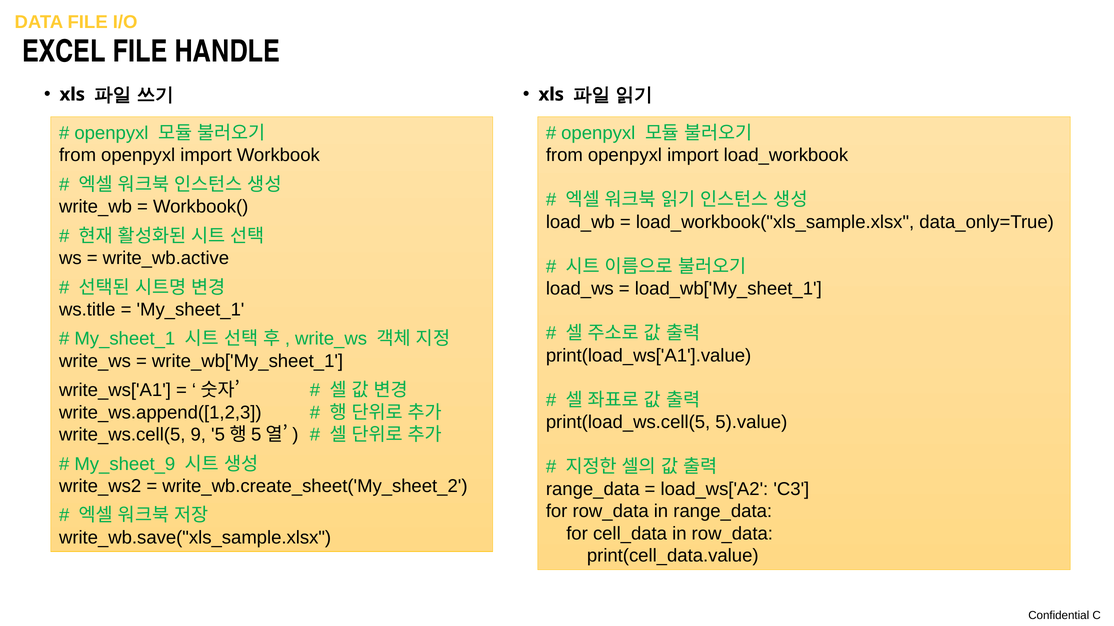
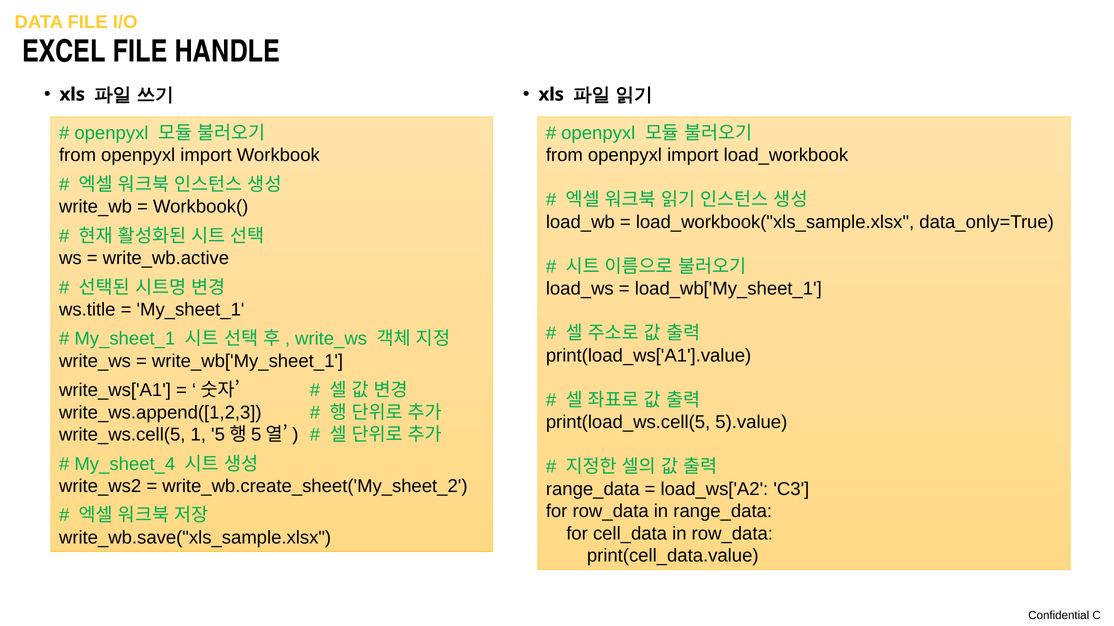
9: 9 -> 1 (198, 435)
My_sheet_9: My_sheet_9 -> My_sheet_4 (125, 464)
